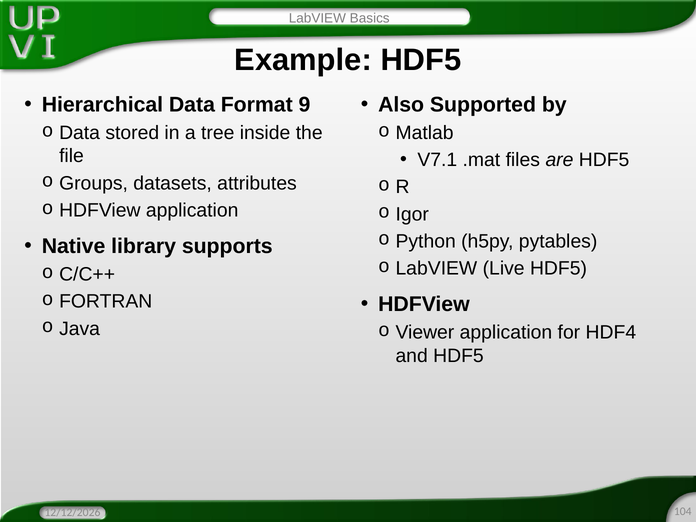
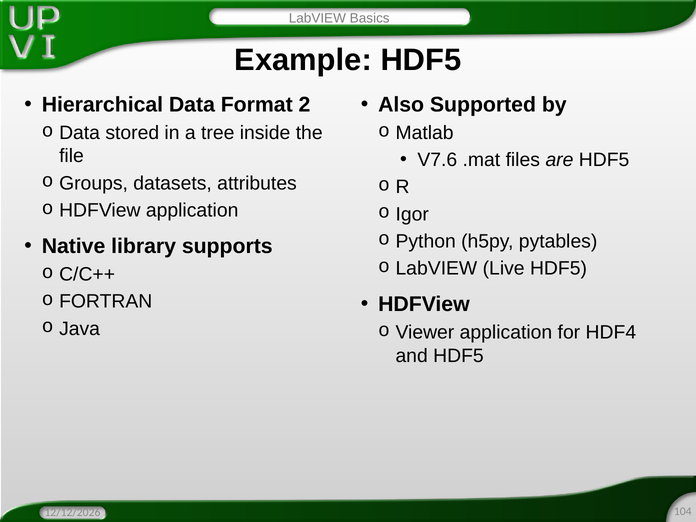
9: 9 -> 2 (305, 105)
V7.1: V7.1 -> V7.6 (437, 160)
